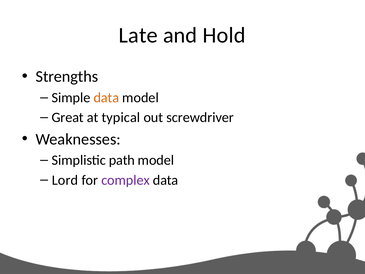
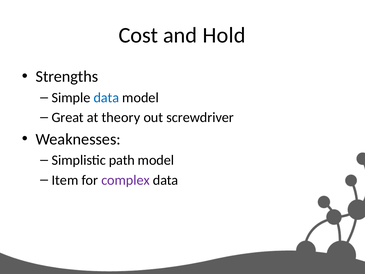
Late: Late -> Cost (138, 35)
data colour: orange -> blue (106, 98)
typical: typical -> theory (121, 117)
Lord: Lord -> Item (65, 180)
